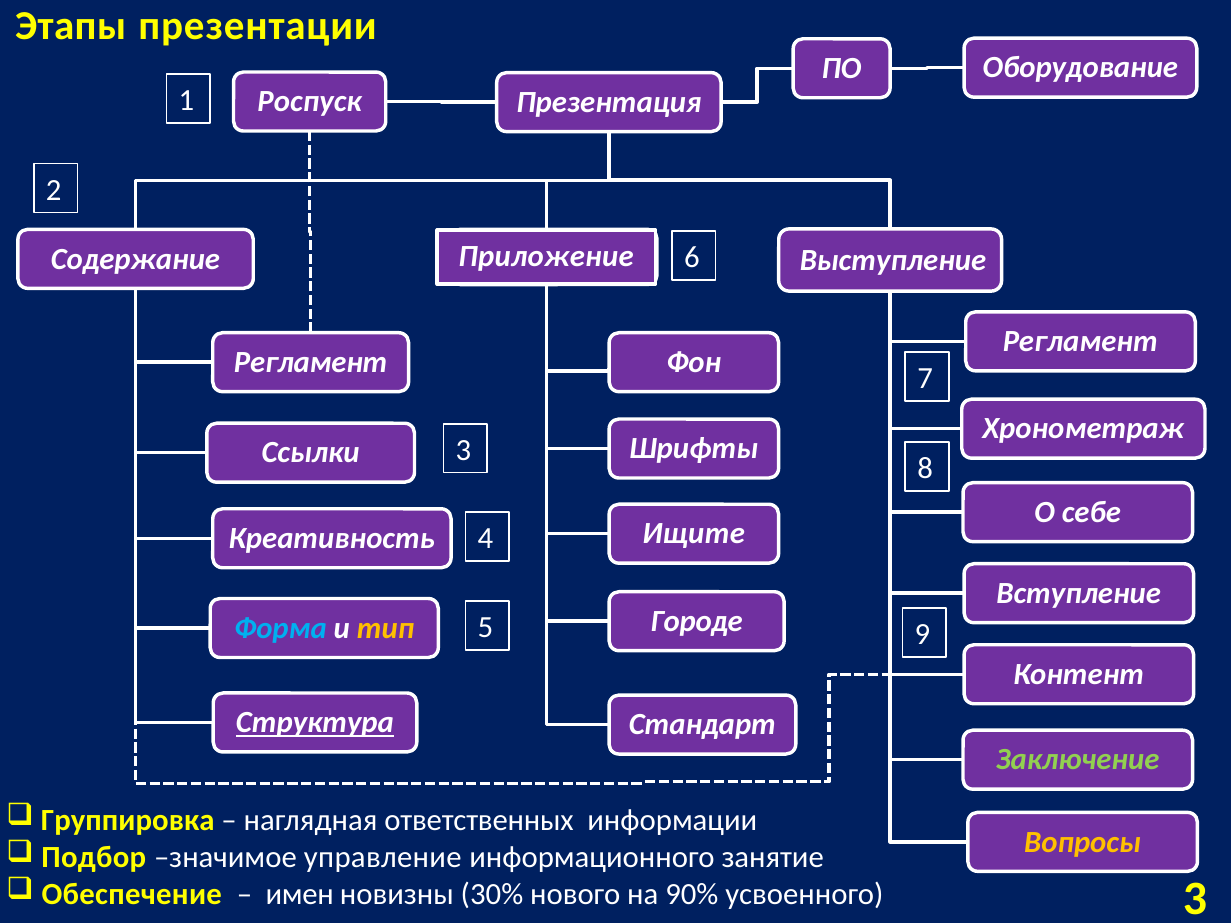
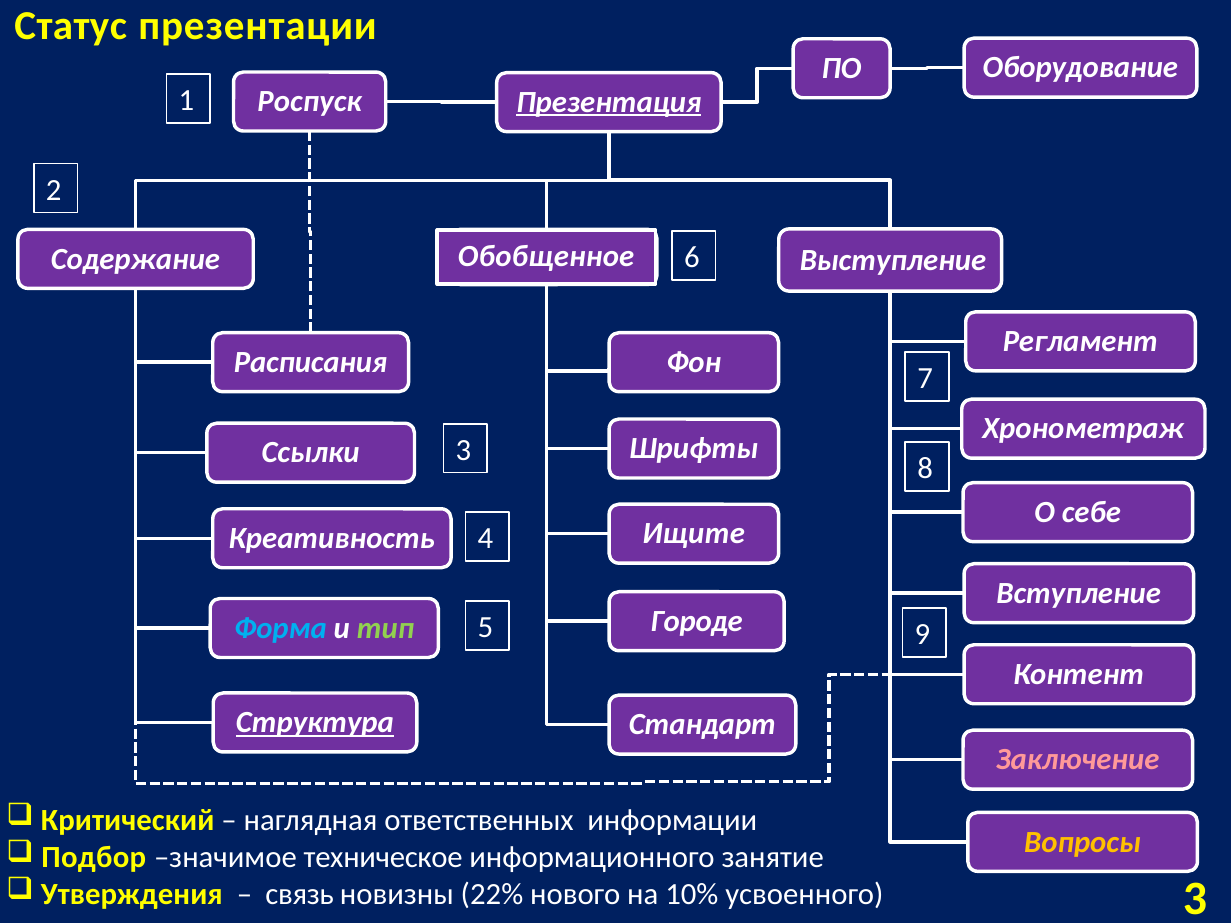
Этапы: Этапы -> Статус (71, 25)
Презентация underline: none -> present (609, 102)
Приложение: Приложение -> Обобщенное (546, 257)
Регламент: Регламент -> Расписания (311, 362)
тип colour: yellow -> light green (386, 628)
Заключение colour: light green -> pink (1078, 760)
Группировка: Группировка -> Критический (128, 821)
управление: управление -> техническое (383, 858)
Обеспечение: Обеспечение -> Утверждения (132, 895)
имен: имен -> связь (300, 895)
30%: 30% -> 22% (492, 895)
90%: 90% -> 10% (692, 895)
